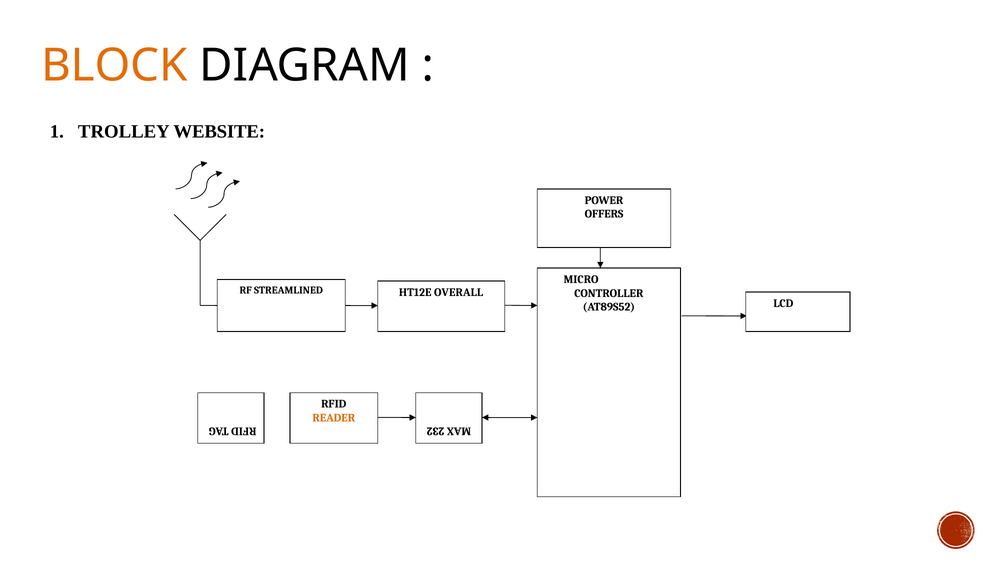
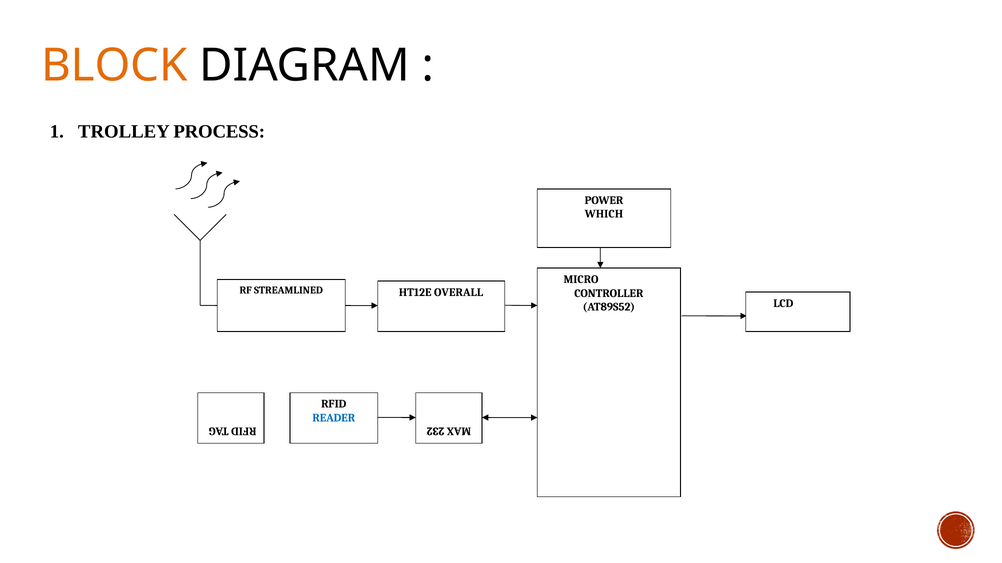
WEBSITE: WEBSITE -> PROCESS (219, 132)
OFFERS: OFFERS -> WHICH (604, 214)
READER colour: orange -> blue (334, 418)
